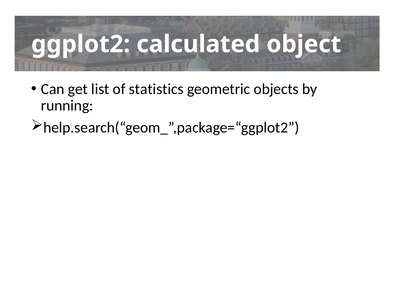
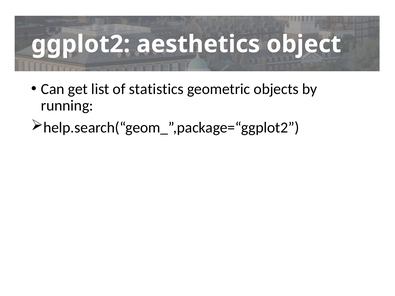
calculated: calculated -> aesthetics (198, 44)
